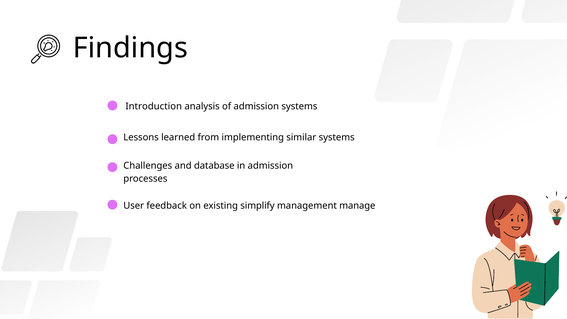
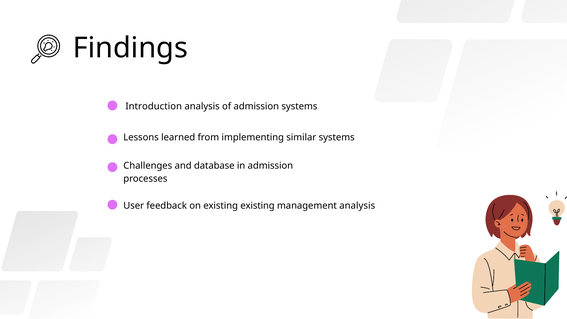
existing simplify: simplify -> existing (258, 206)
management manage: manage -> analysis (357, 206)
